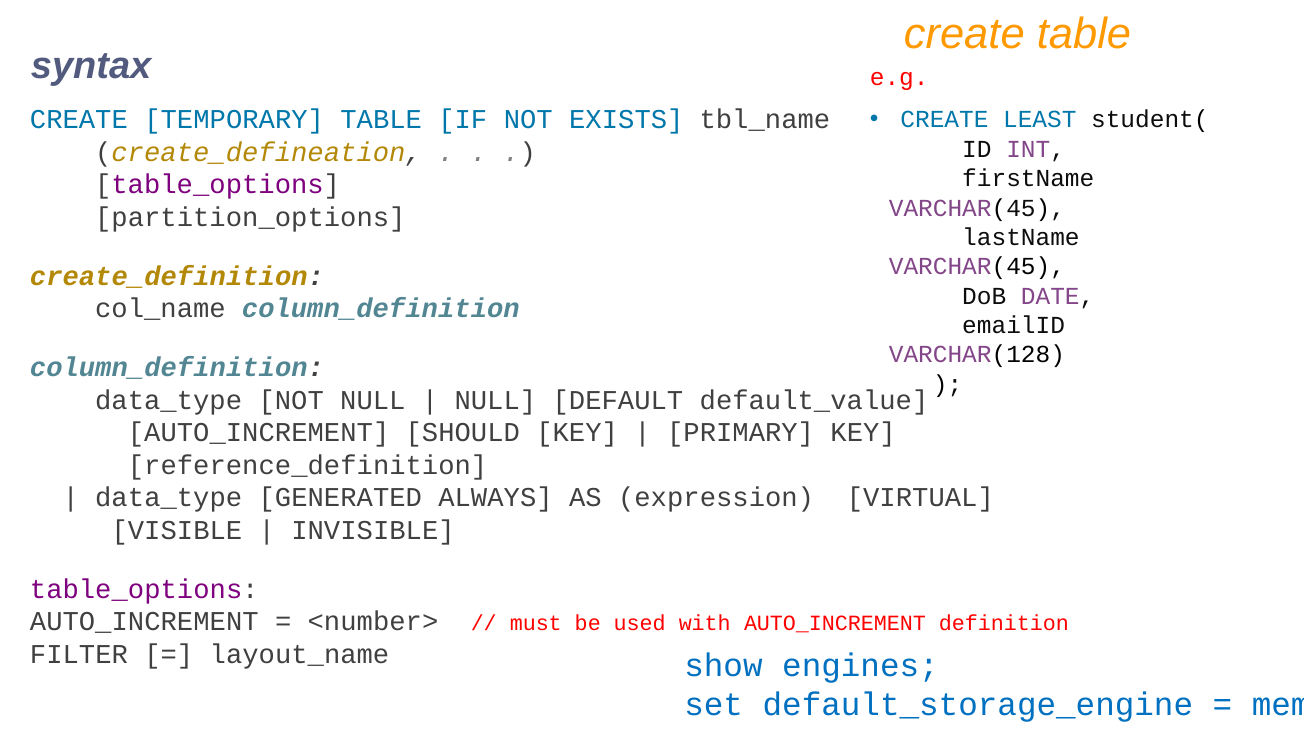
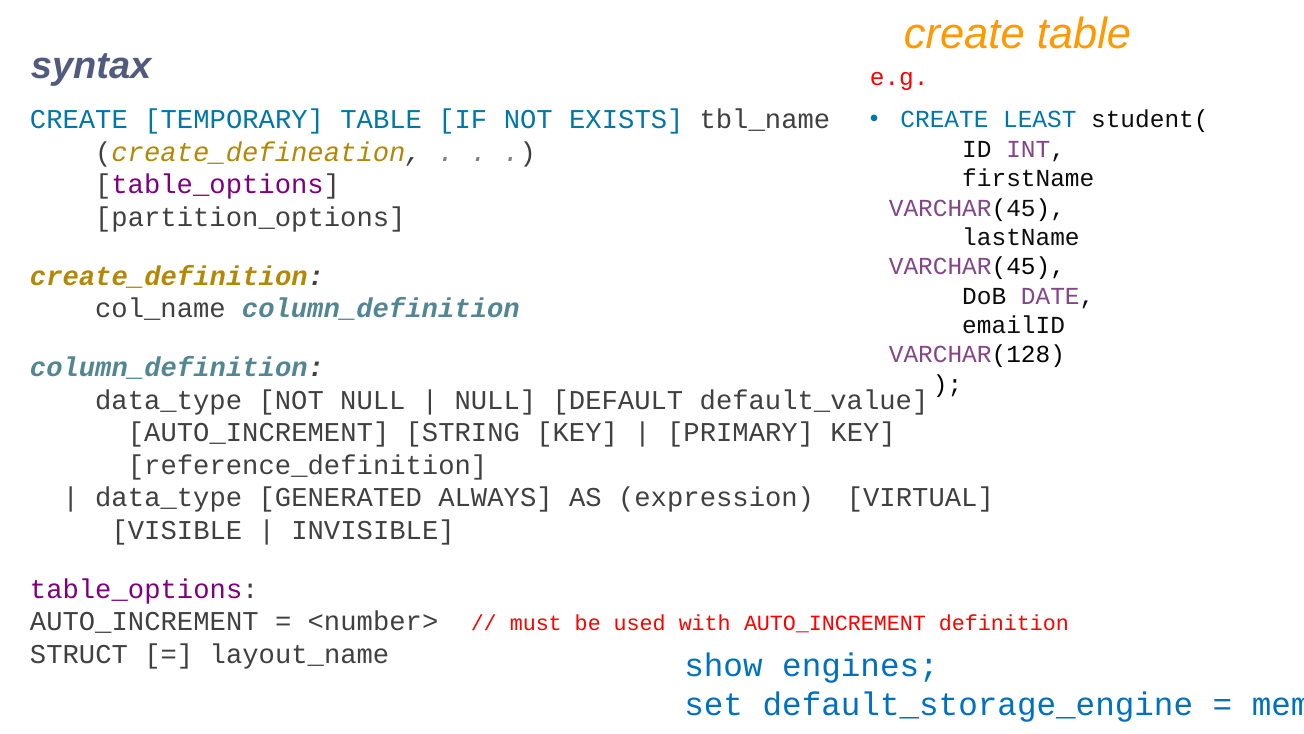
SHOULD: SHOULD -> STRING (463, 432)
FILTER: FILTER -> STRUCT (79, 654)
